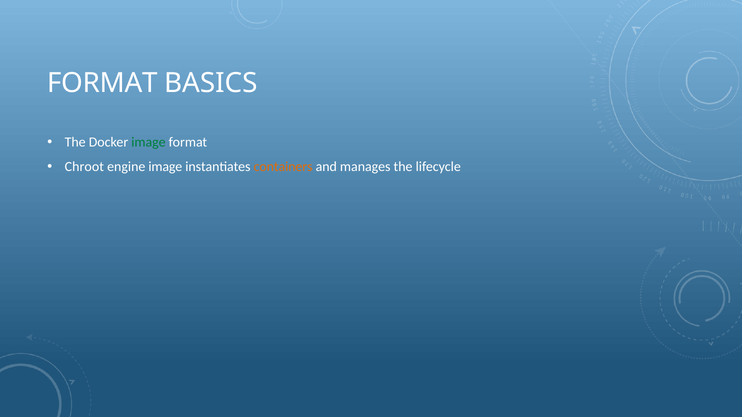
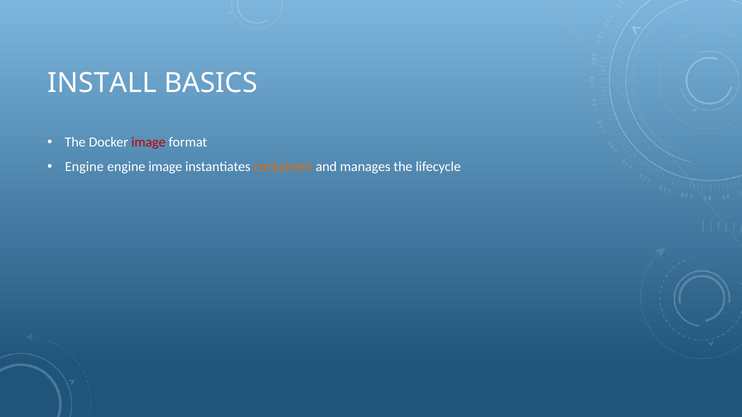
FORMAT: FORMAT -> INSTALL (102, 83)
image colour: green -> red (148, 142)
Chroot: Chroot -> Engine (84, 167)
